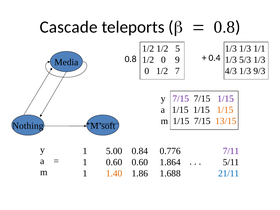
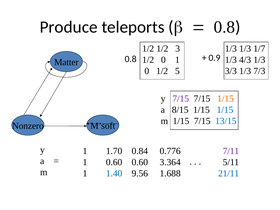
Cascade: Cascade -> Produce (69, 27)
5: 5 -> 3 (178, 49)
1/1: 1/1 -> 1/7 (259, 49)
0.4: 0.4 -> 0.9 (214, 58)
0 9: 9 -> 1 (177, 60)
5/3: 5/3 -> 4/3 (245, 60)
Media: Media -> Matter (66, 62)
7: 7 -> 5 (177, 71)
4/3: 4/3 -> 3/3 (231, 71)
9/3: 9/3 -> 7/3 (259, 71)
1/15 colour: purple -> orange (226, 99)
a 1/15: 1/15 -> 8/15 (180, 110)
1/15 colour: orange -> blue (225, 110)
13/15 colour: orange -> blue (226, 121)
Nothing: Nothing -> Nonzero (28, 126)
5.00: 5.00 -> 1.70 (114, 151)
1.864: 1.864 -> 3.364 (170, 162)
1.40 colour: orange -> blue (114, 173)
1.86: 1.86 -> 9.56 (140, 173)
